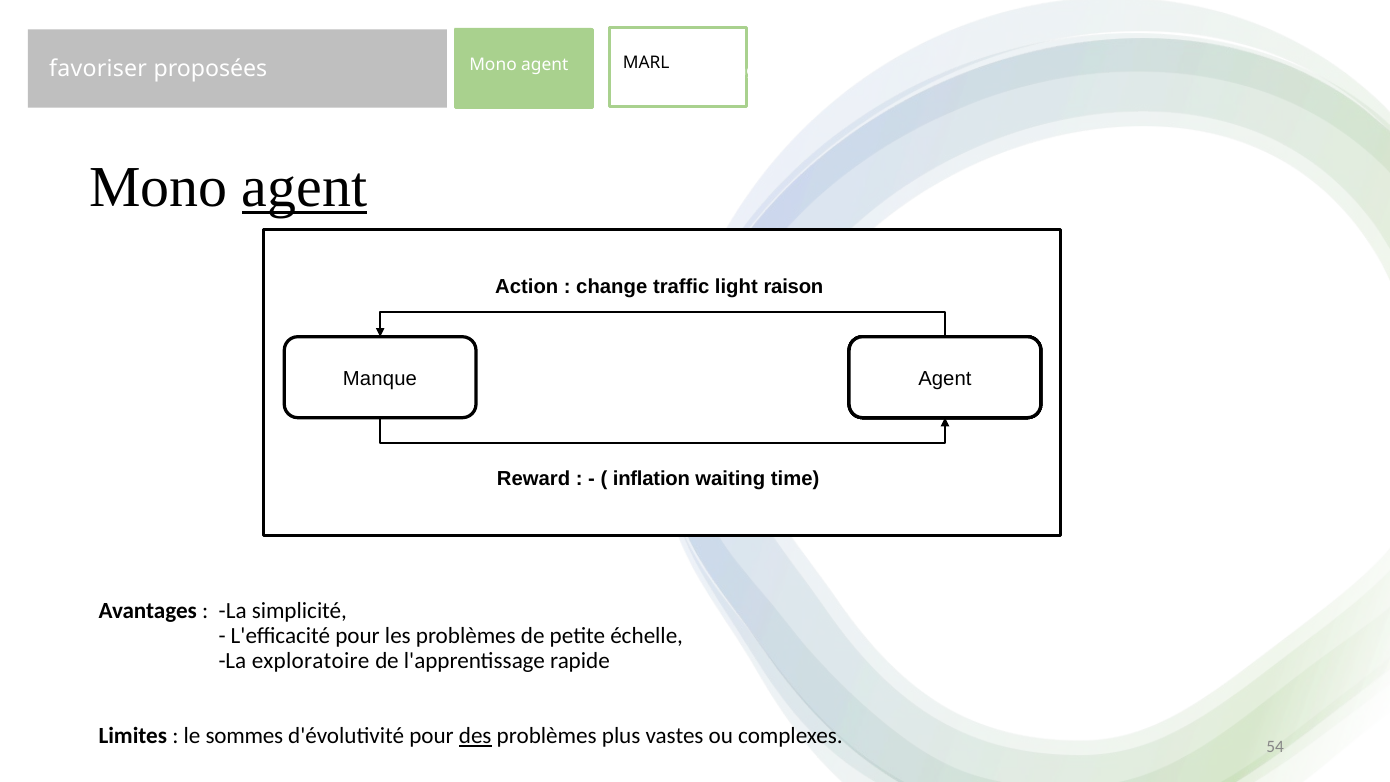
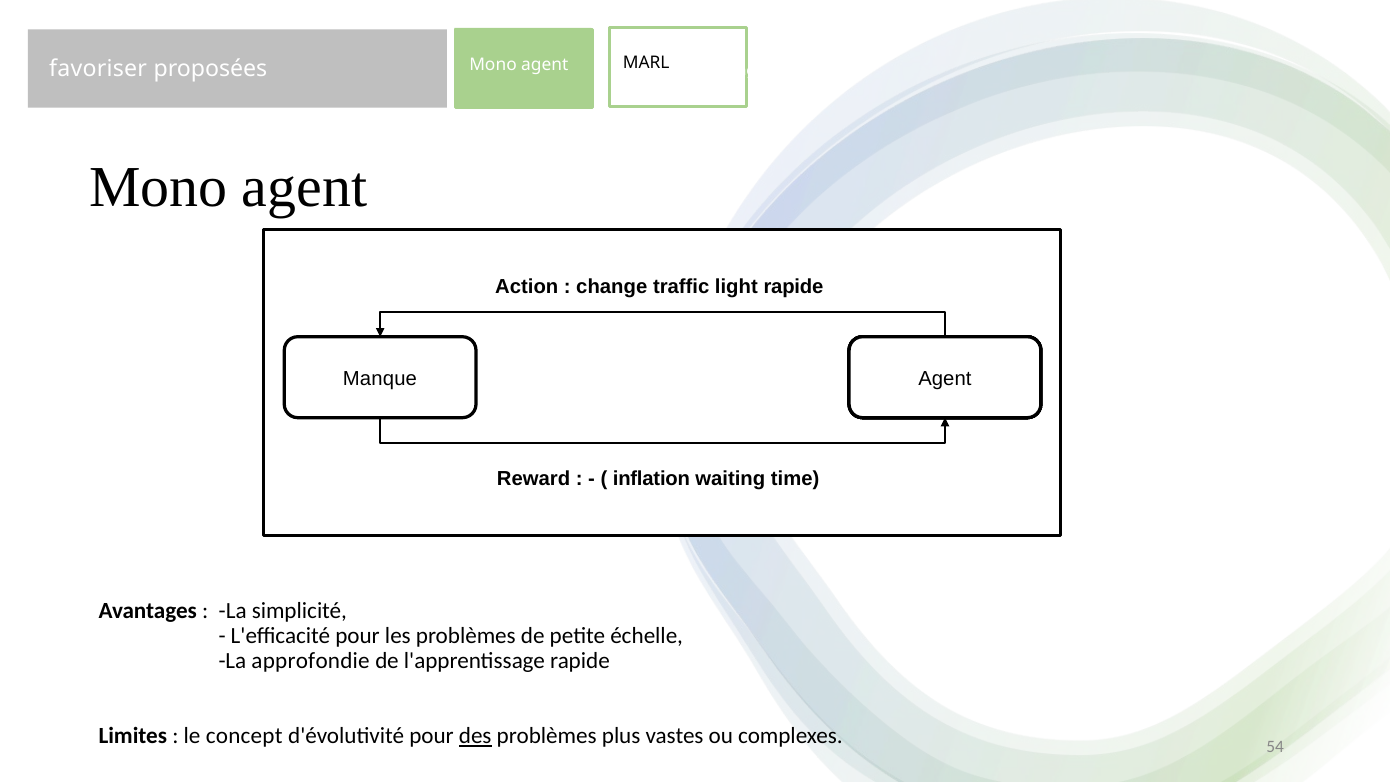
agent underline: present -> none (305, 187)
light raison: raison -> rapide (793, 287)
exploratoire: exploratoire -> approfondie (311, 661)
sommes: sommes -> concept (244, 736)
